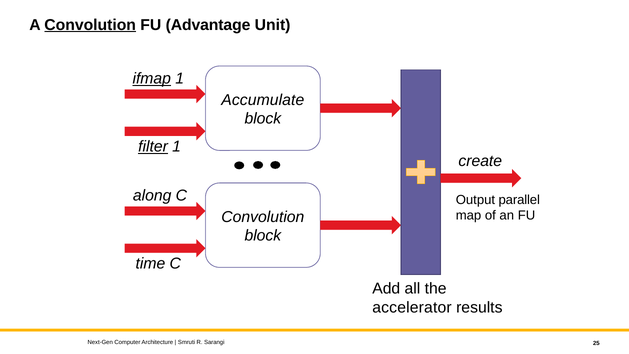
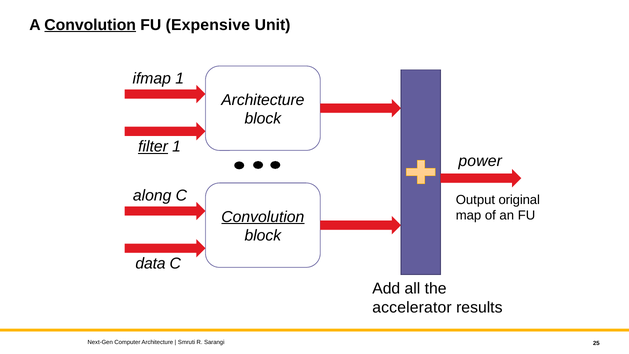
Advantage: Advantage -> Expensive (208, 25)
ifmap underline: present -> none (152, 79)
Accumulate: Accumulate -> Architecture (263, 100)
create: create -> power (480, 161)
parallel: parallel -> original (519, 200)
Convolution underline: none -> present (263, 217)
time: time -> data (151, 263)
